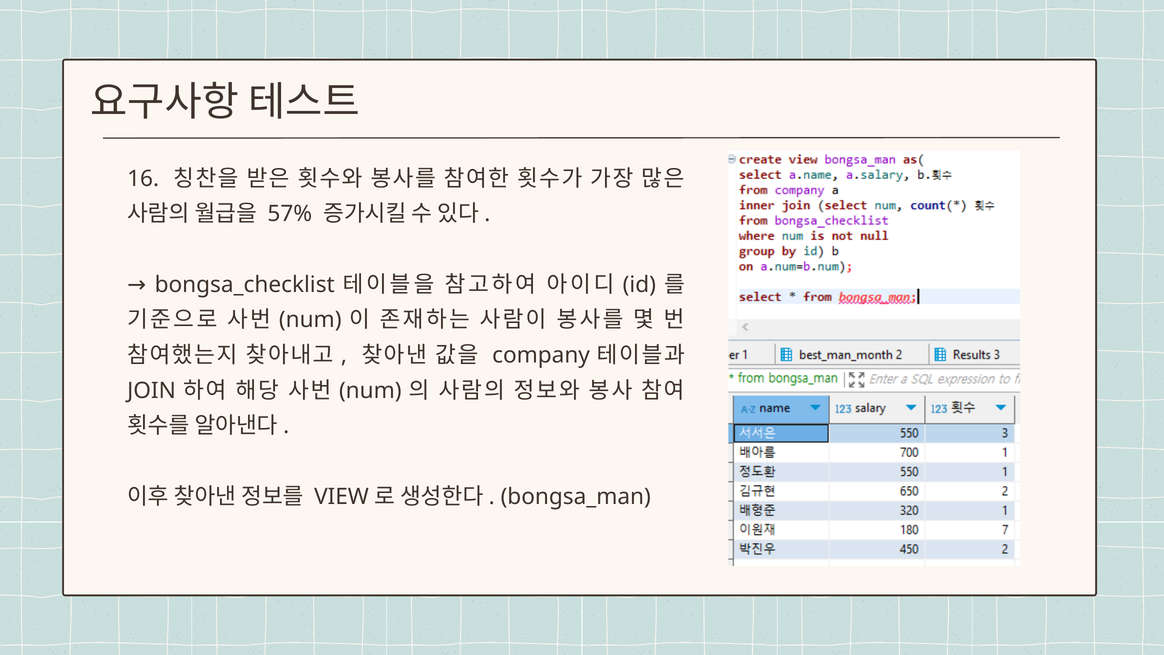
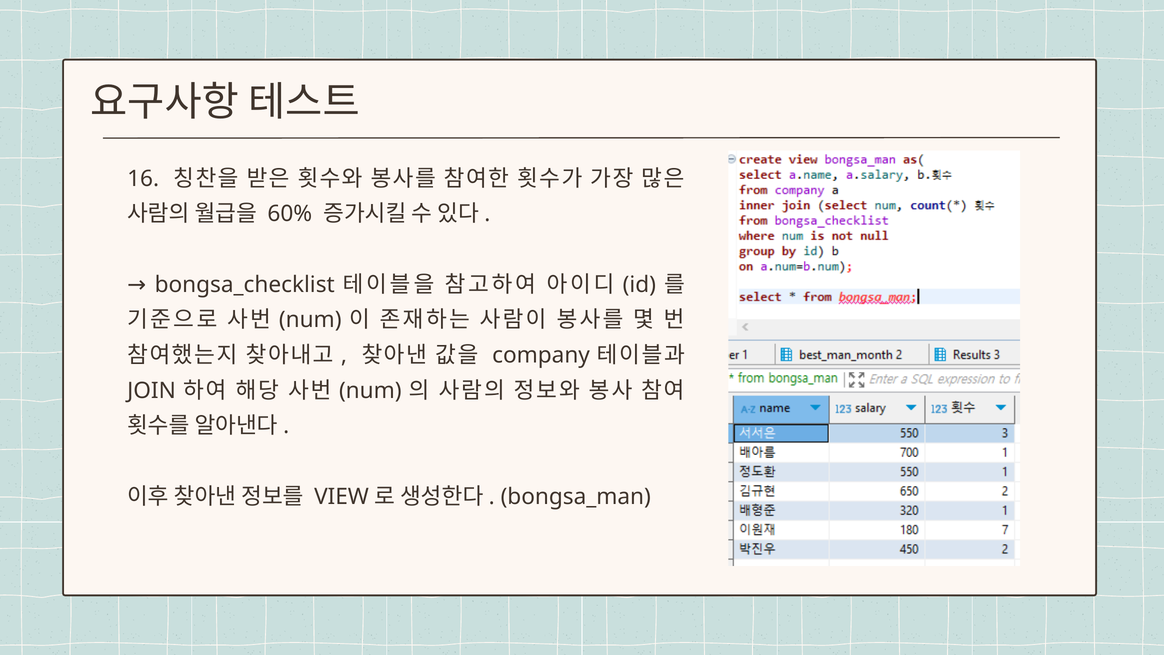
57%: 57% -> 60% (290, 214)
